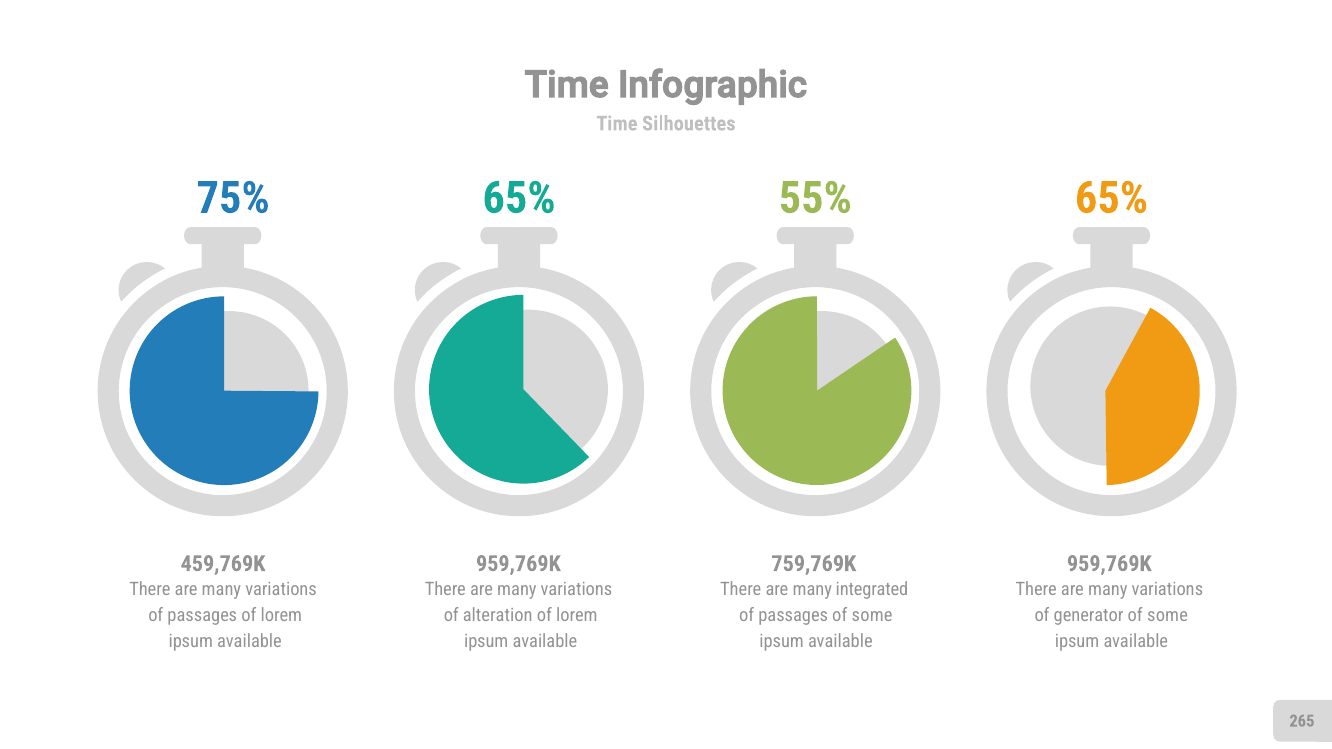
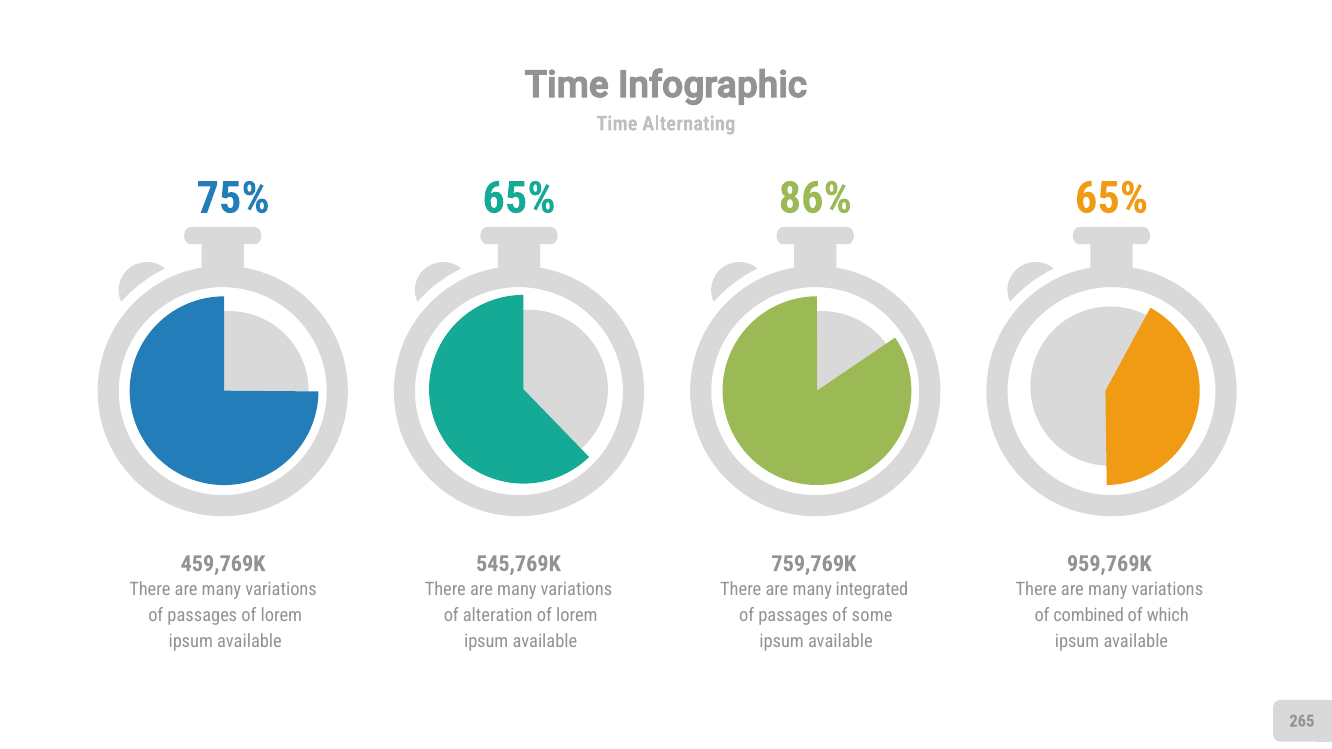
Silhouettes: Silhouettes -> Alternating (689, 124)
55%: 55% -> 86% (815, 198)
959,769K: 959,769K -> 545,769K (518, 564)
generator: generator -> combined (1089, 615)
some: some -> which (1168, 615)
